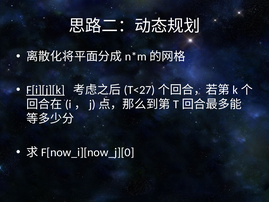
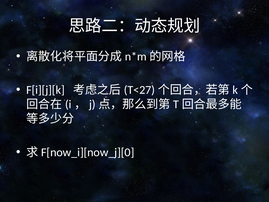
F[i][j][k underline: present -> none (45, 90)
